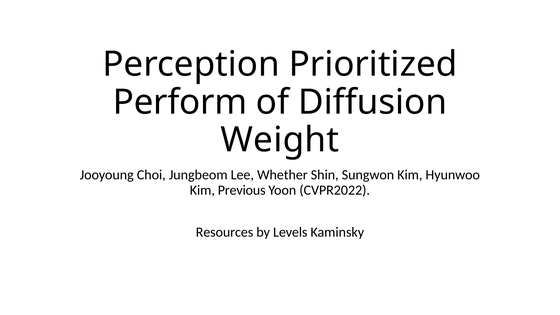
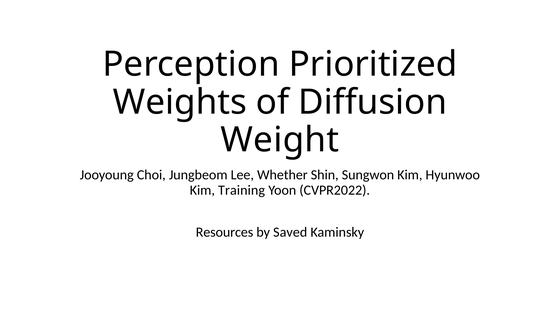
Perform: Perform -> Weights (180, 102)
Previous: Previous -> Training (242, 190)
Levels: Levels -> Saved (290, 232)
